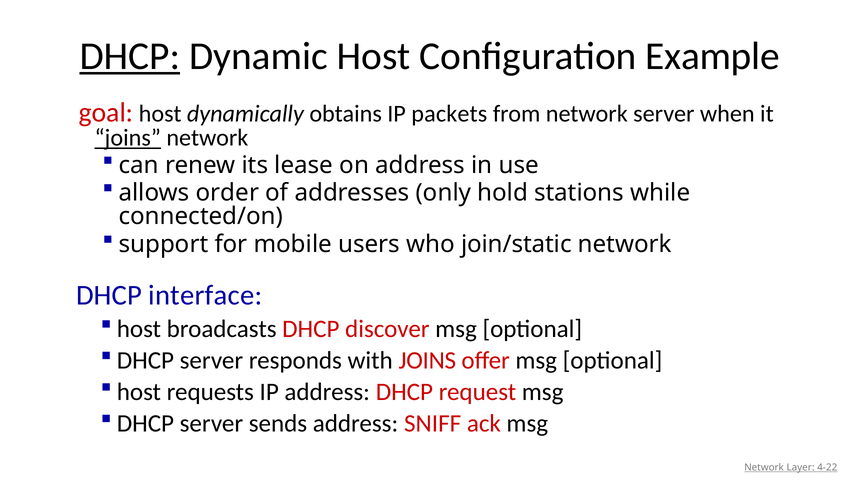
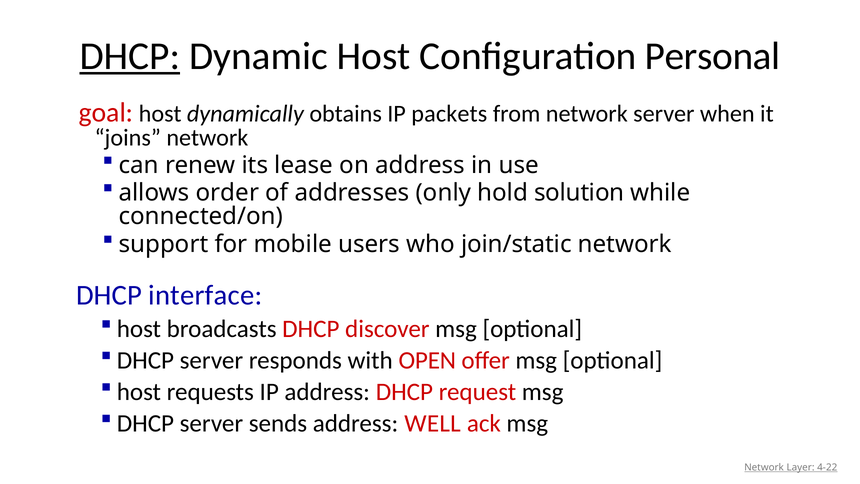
Example: Example -> Personal (713, 56)
joins underline: present -> none (128, 138)
stations: stations -> solution (579, 193)
with JOINS: JOINS -> OPEN (427, 360)
SNIFF: SNIFF -> WELL (433, 423)
